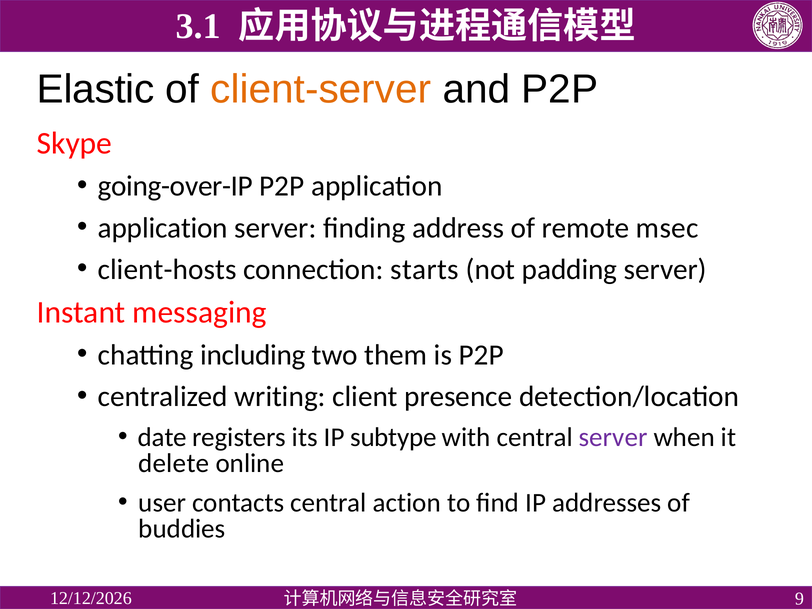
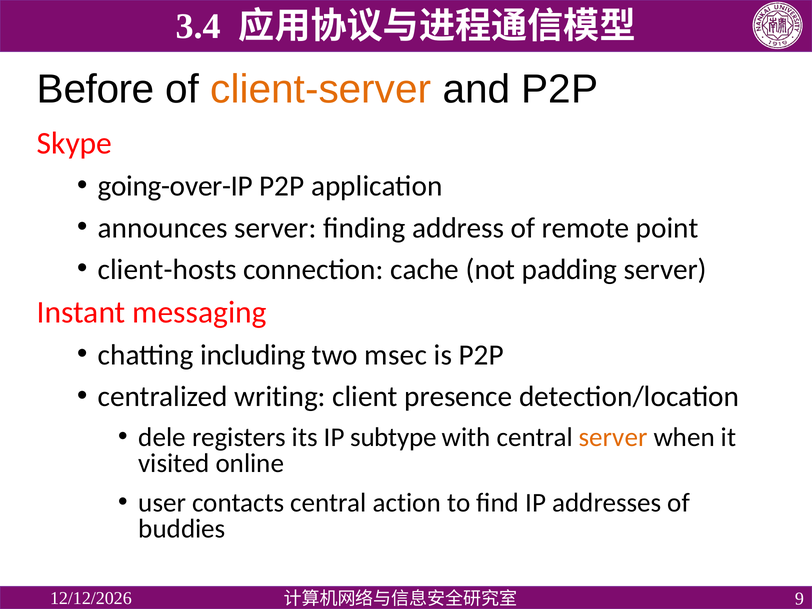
3.1: 3.1 -> 3.4 (198, 26)
Elastic: Elastic -> Before (96, 90)
application: application -> announces (163, 228)
msec: msec -> point (667, 228)
starts: starts -> cache (425, 270)
them: them -> msec (396, 355)
date: date -> dele (162, 437)
server colour: purple -> orange (613, 437)
delete: delete -> visited (174, 463)
